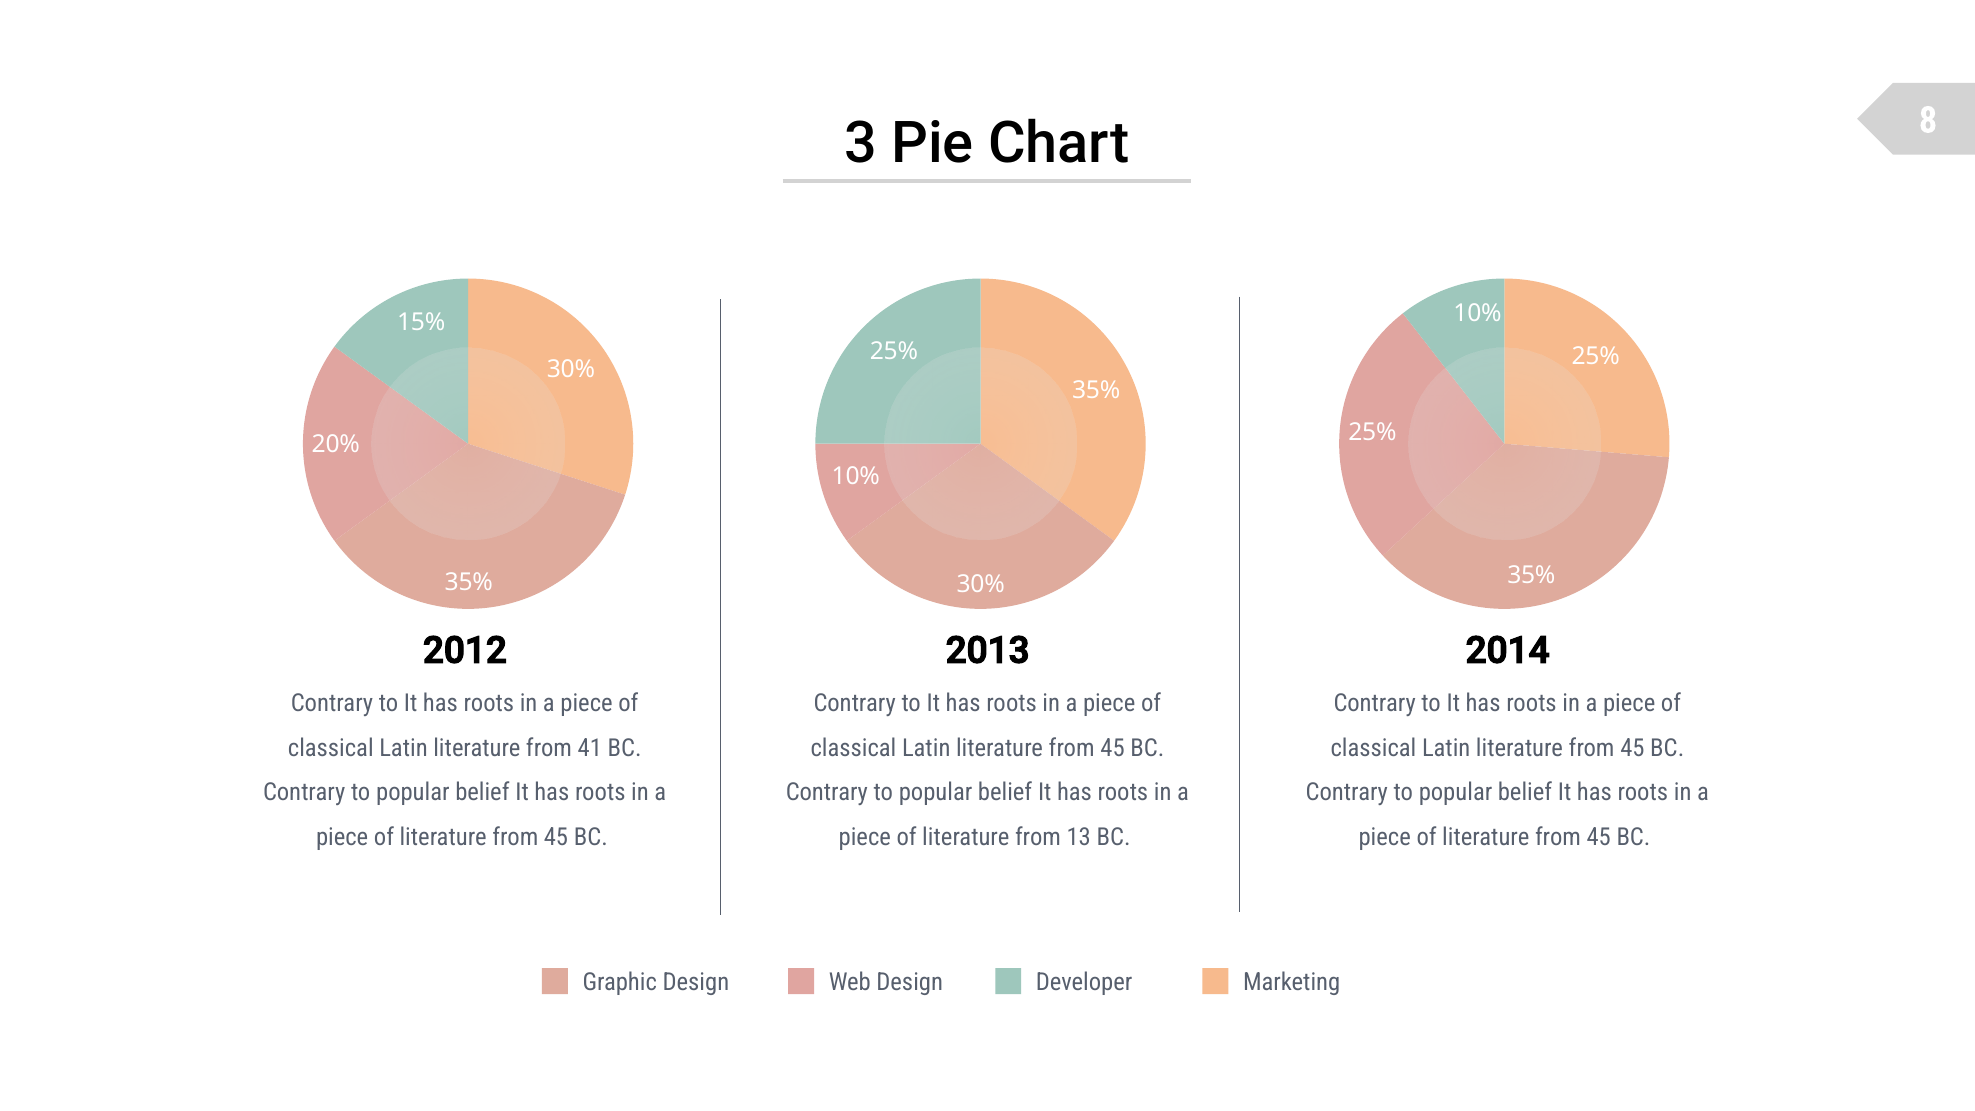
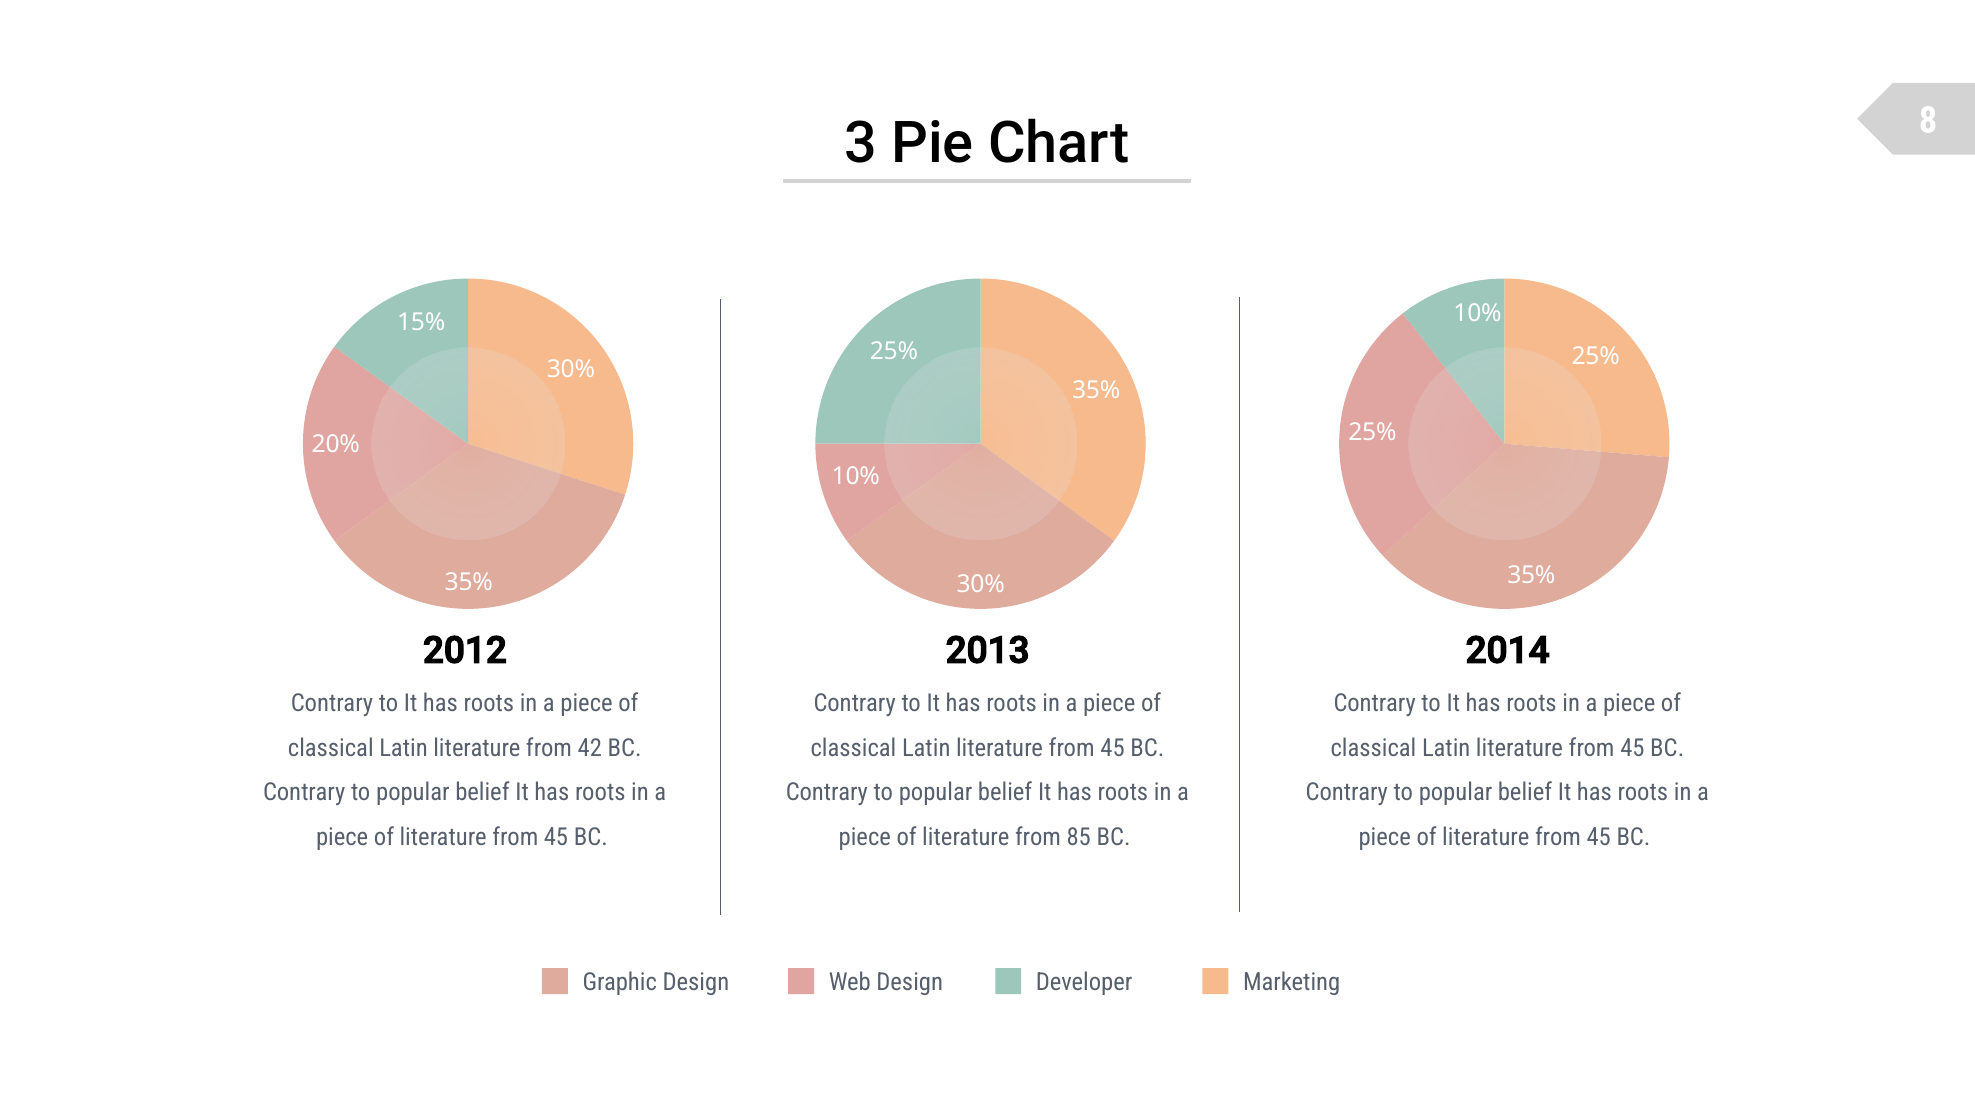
41: 41 -> 42 (590, 748)
13: 13 -> 85 (1079, 837)
